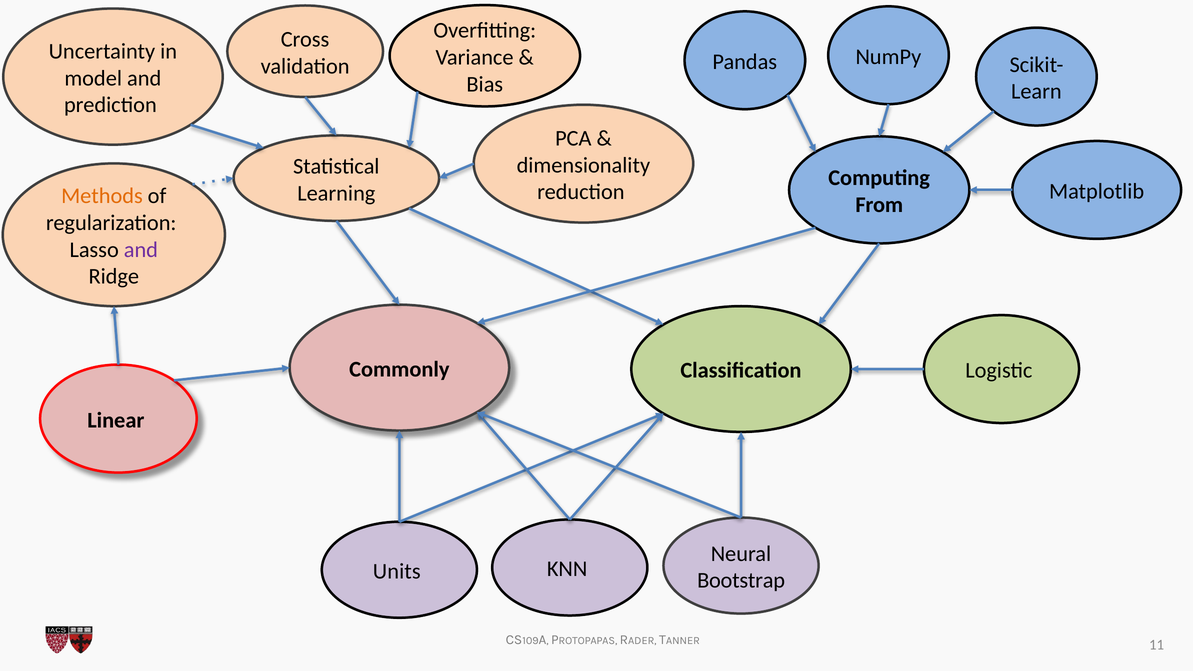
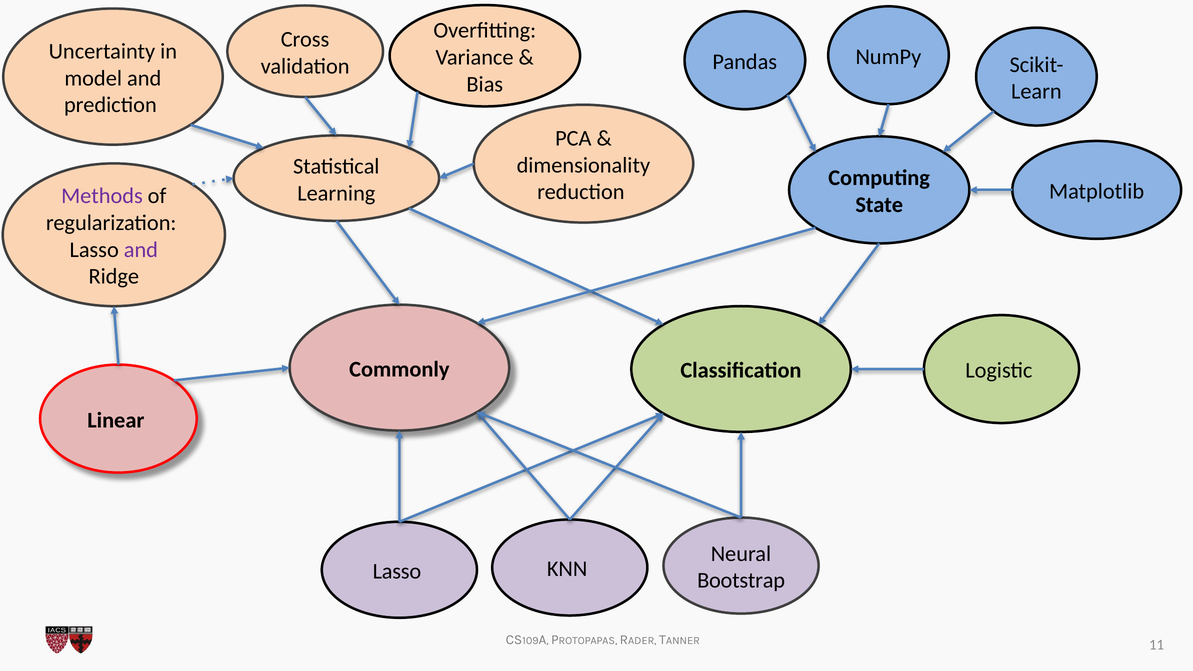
Methods colour: orange -> purple (102, 196)
From: From -> State (879, 205)
Units: Units -> Lasso (397, 571)
